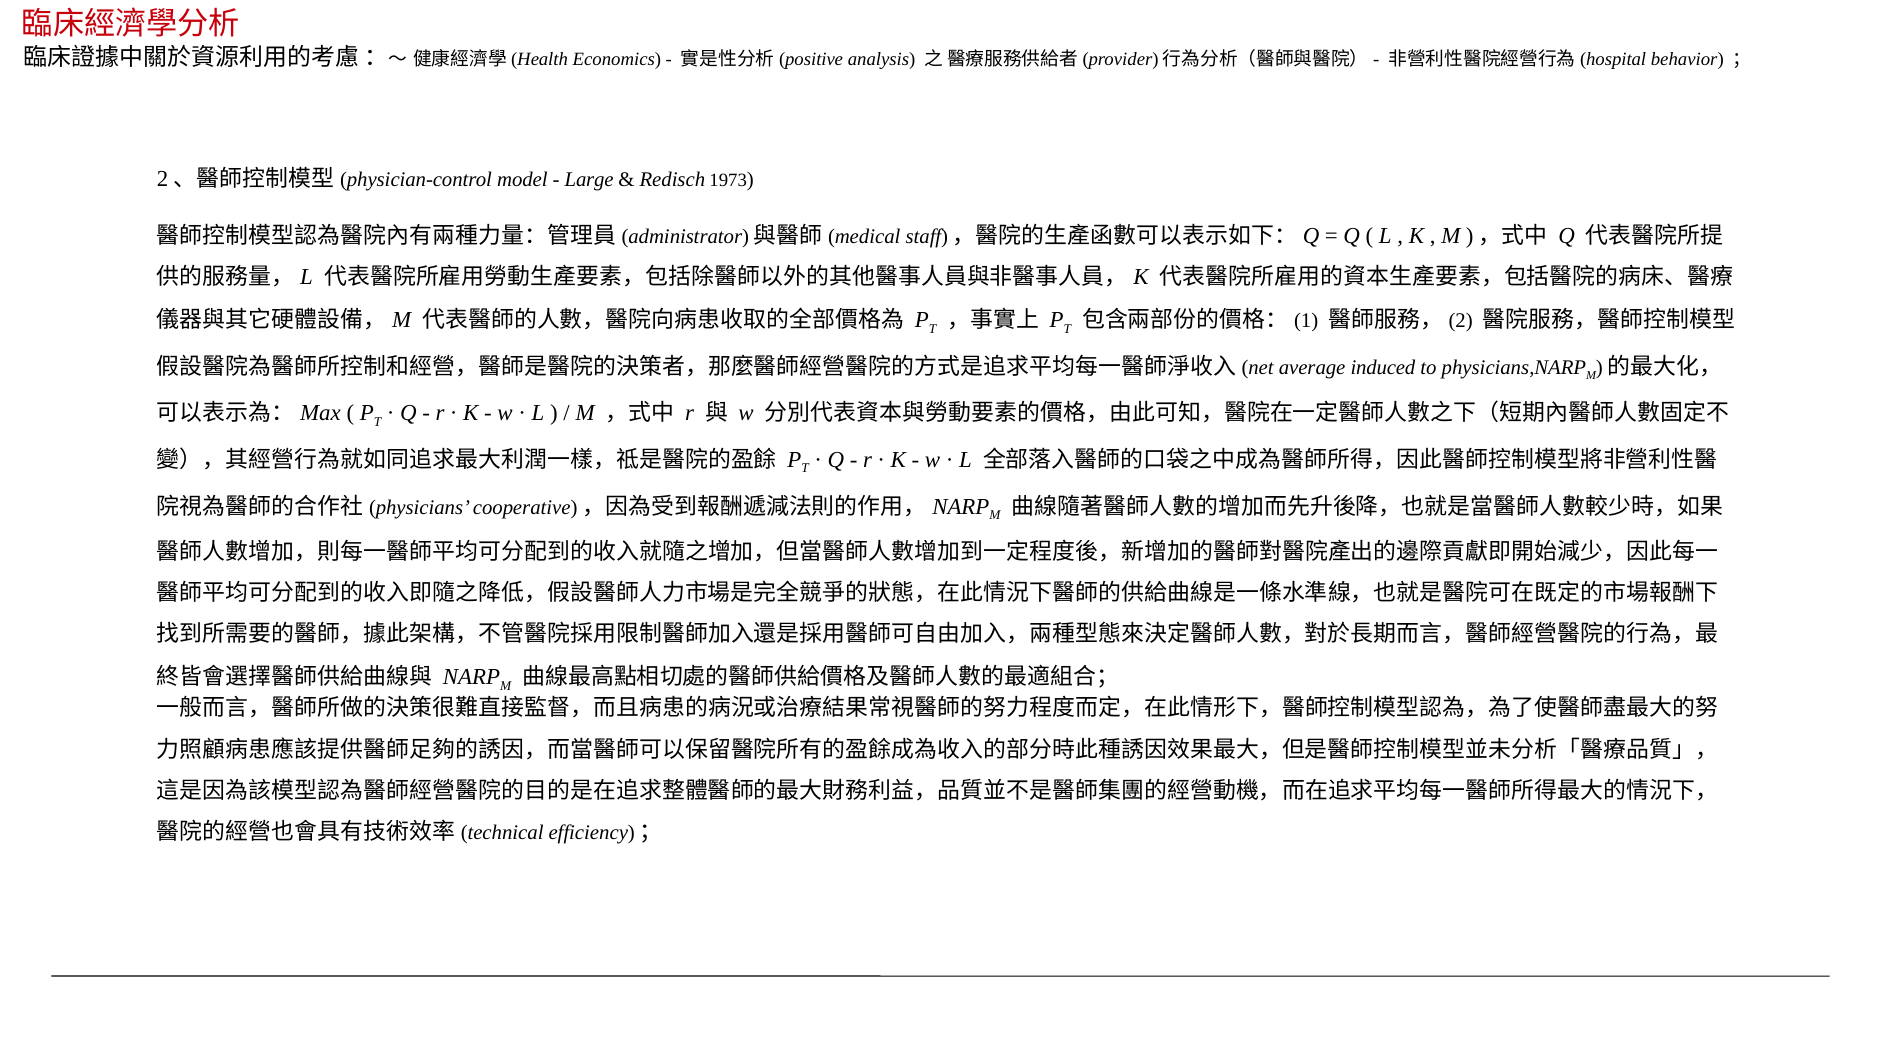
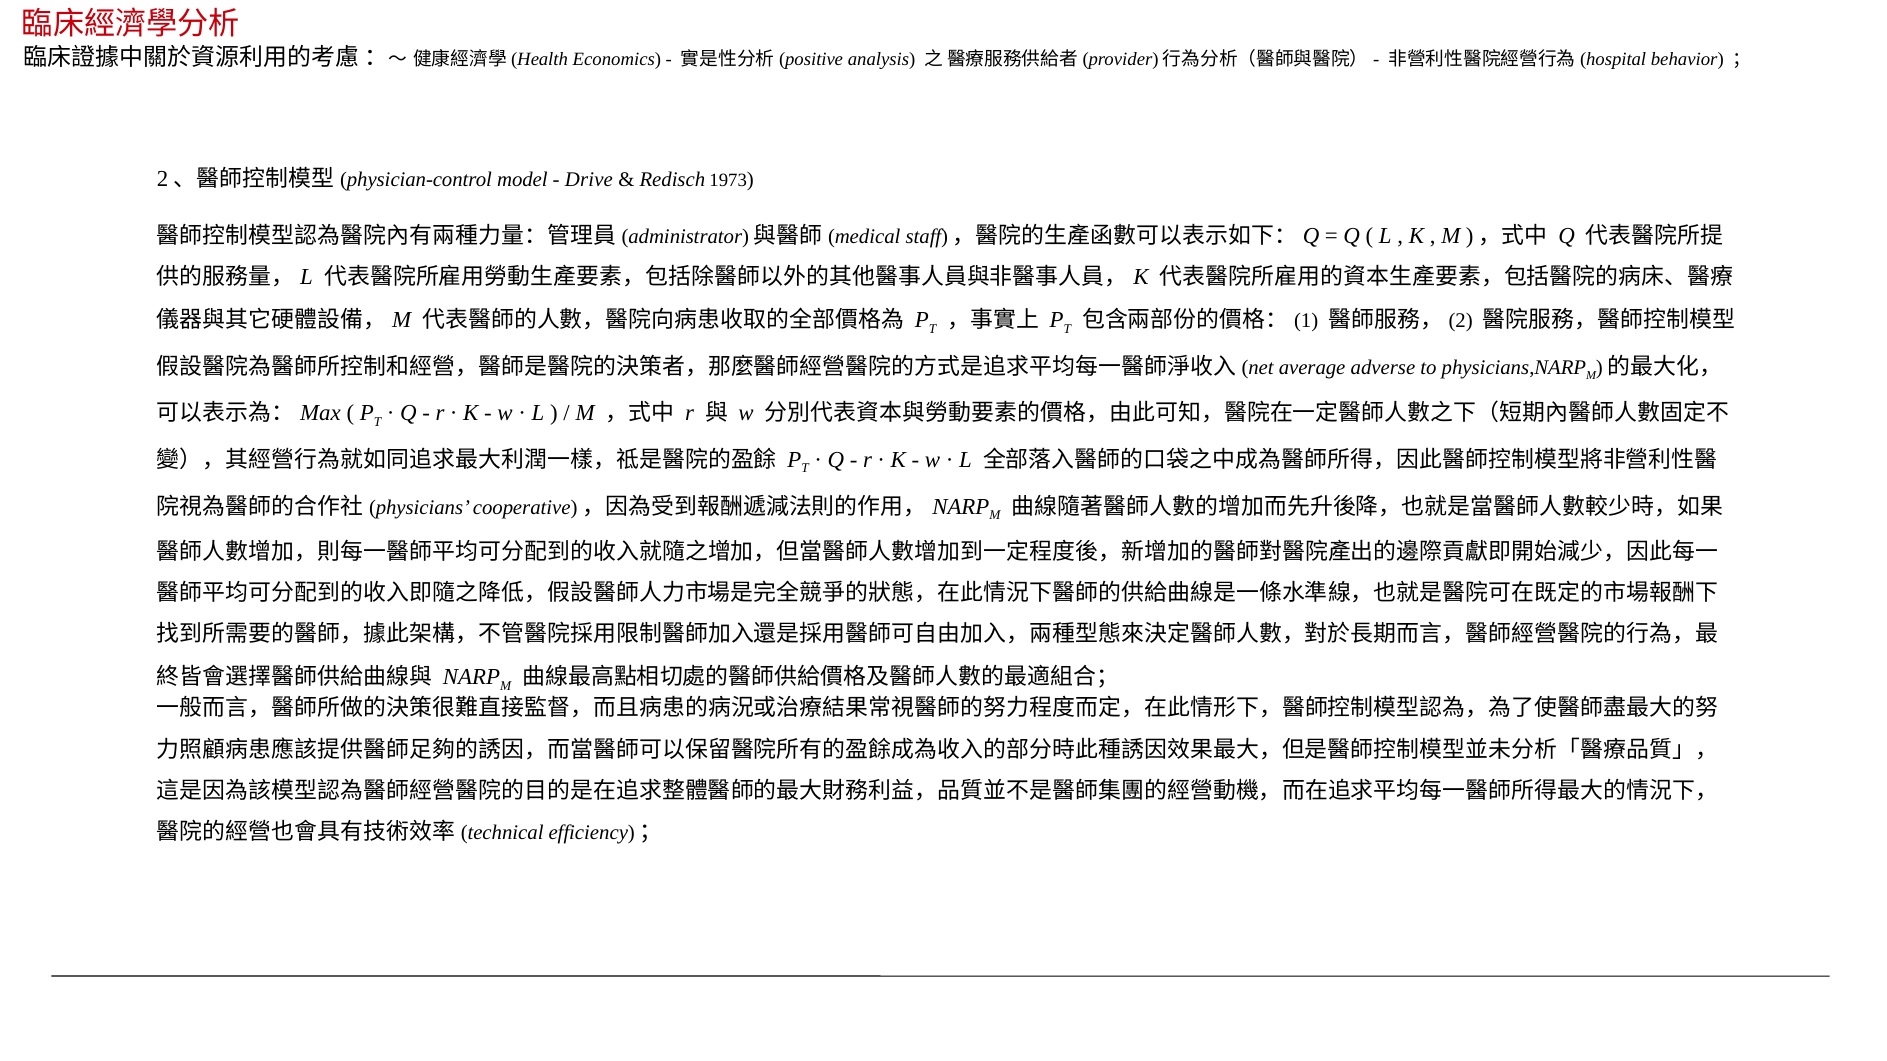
Large: Large -> Drive (589, 180)
induced: induced -> adverse (1383, 367)
